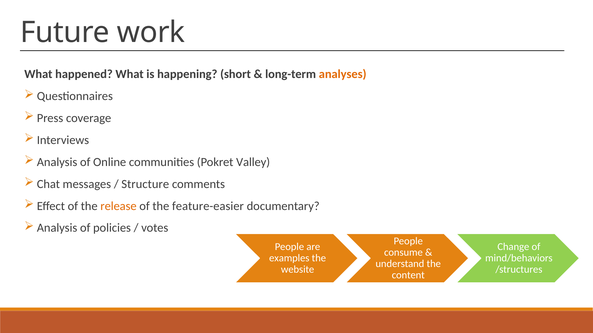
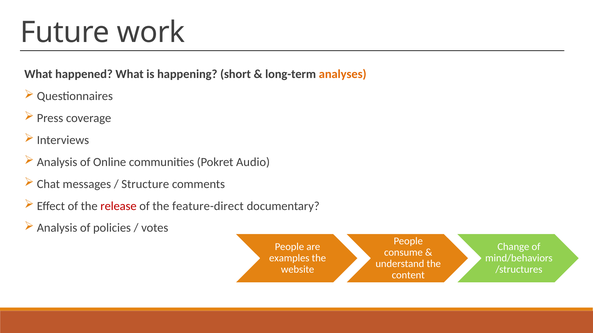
Valley: Valley -> Audio (253, 162)
release colour: orange -> red (119, 206)
feature-easier: feature-easier -> feature-direct (208, 206)
